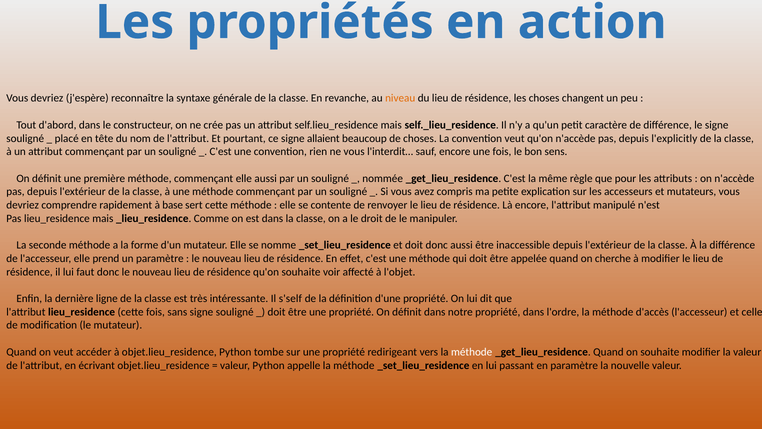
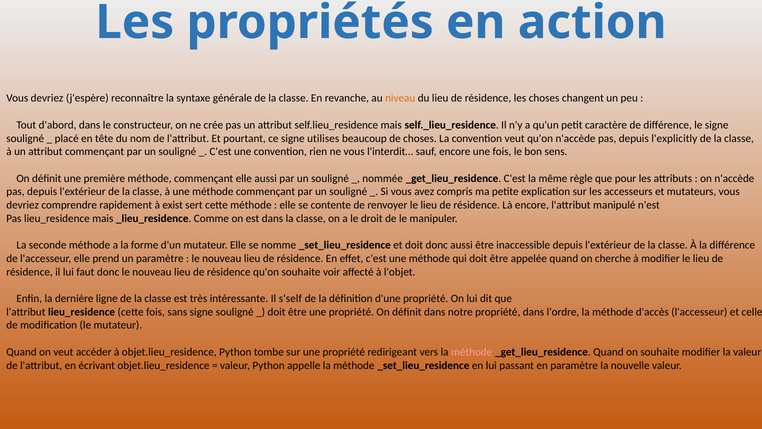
allaient: allaient -> utilises (323, 138)
base: base -> exist (173, 205)
méthode colour: white -> pink (472, 352)
